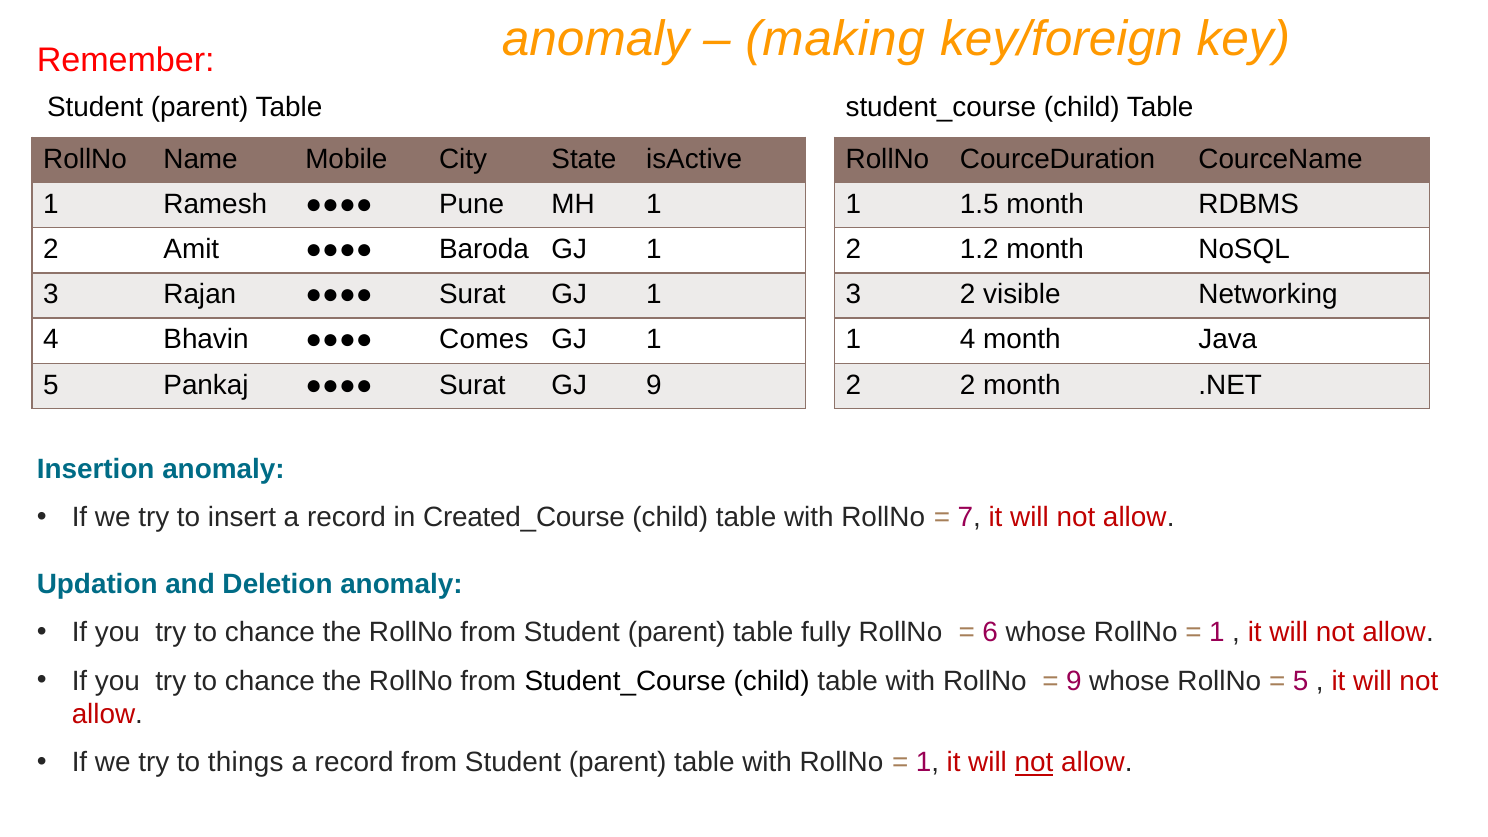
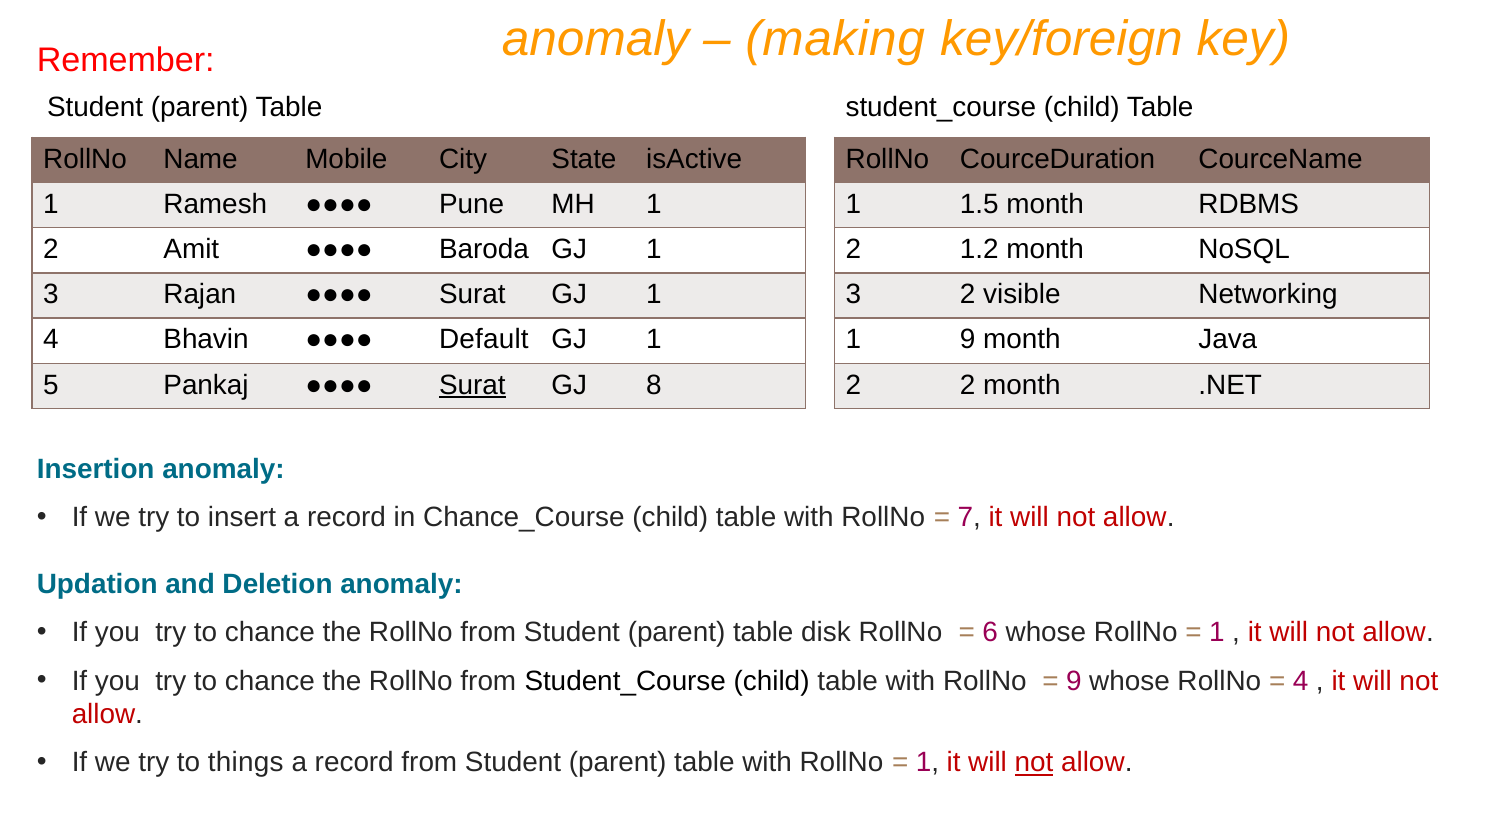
Comes: Comes -> Default (484, 340)
4: 4 -> 9 (968, 340)
Surat underline: none -> present (472, 385)
GJ 9: 9 -> 8 (654, 385)
Created_Course: Created_Course -> Chance_Course (524, 517)
fully: fully -> disk (826, 633)
5: 5 -> 4 (1301, 681)
